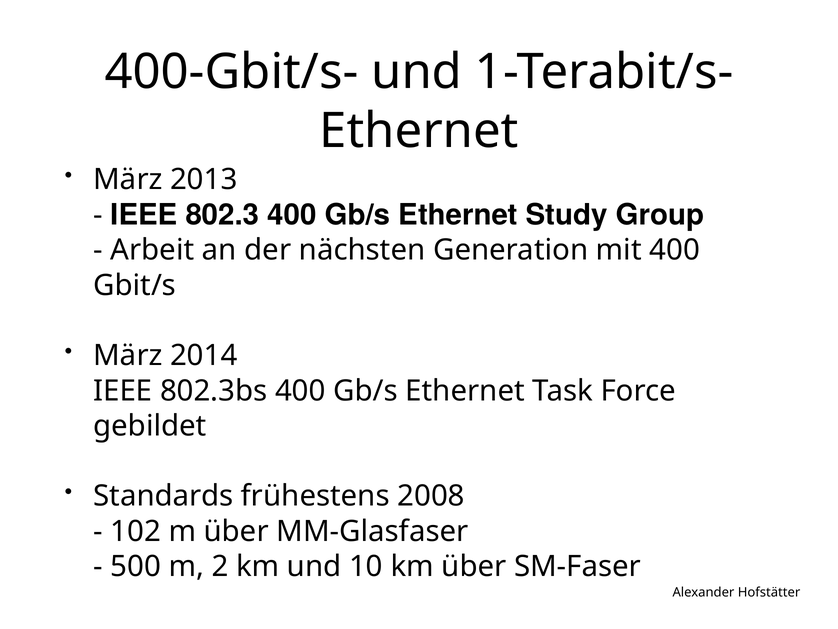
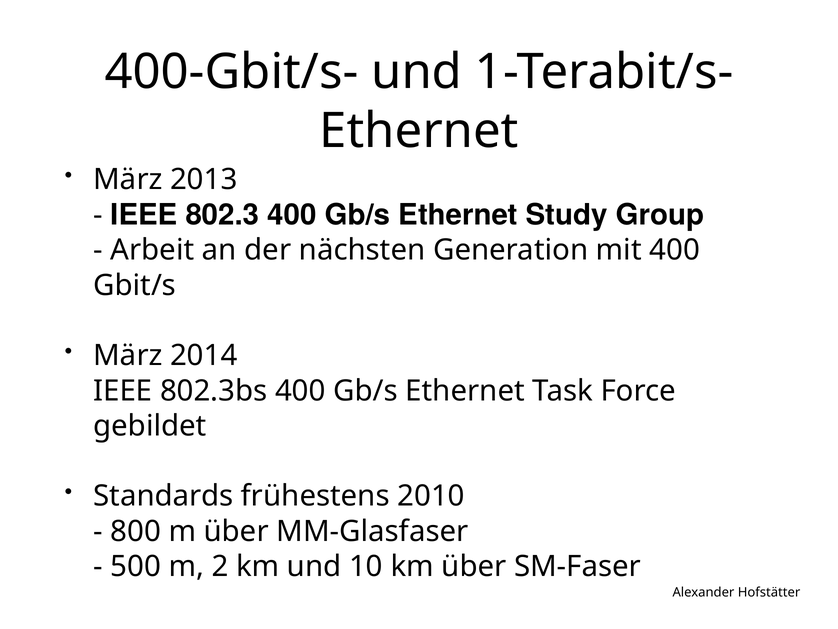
2008: 2008 -> 2010 (431, 496)
102: 102 -> 800 (136, 531)
